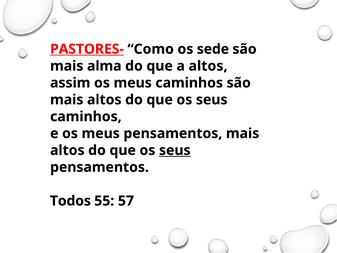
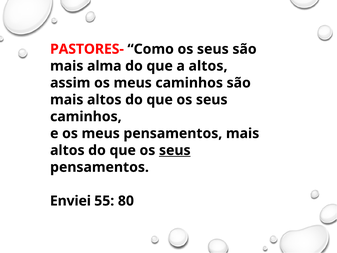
PASTORES- underline: present -> none (87, 49)
Como os sede: sede -> seus (213, 49)
Todos: Todos -> Enviei (70, 201)
57: 57 -> 80 (126, 201)
